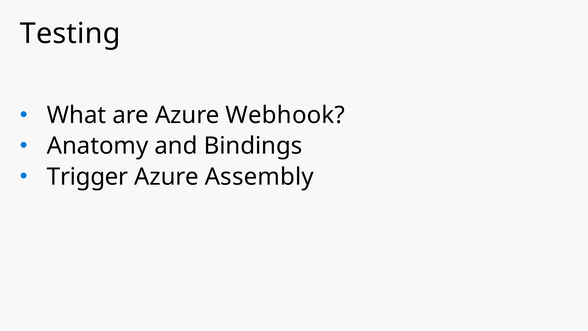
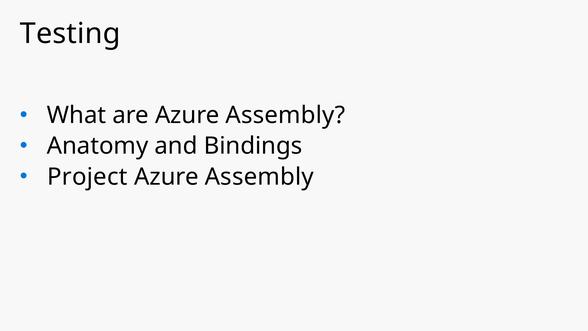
are Azure Webhook: Webhook -> Assembly (285, 115)
Trigger: Trigger -> Project (87, 177)
